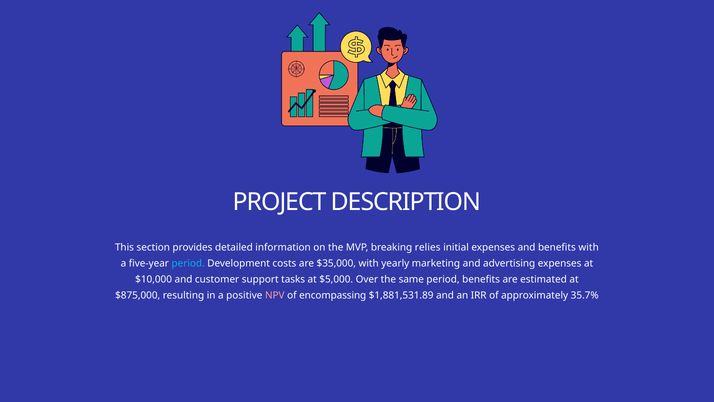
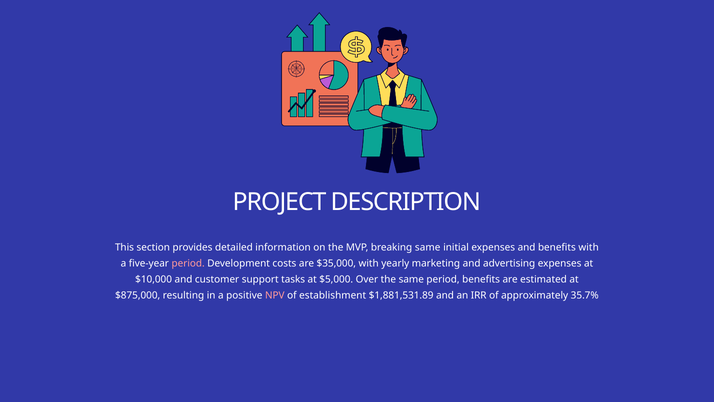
breaking relies: relies -> same (428, 247)
period colour: light blue -> pink (188, 263)
encompassing: encompassing -> establishment (333, 295)
